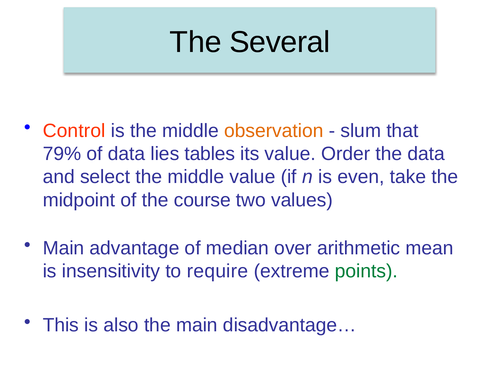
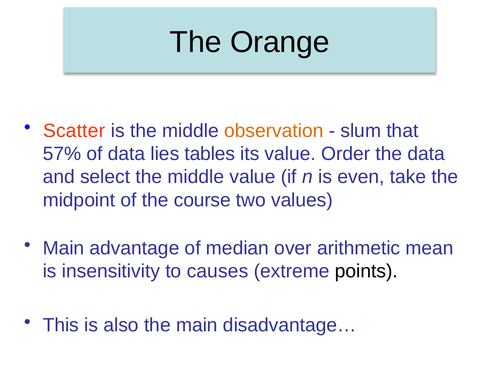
Several: Several -> Orange (280, 42)
Control: Control -> Scatter (74, 131)
79%: 79% -> 57% (62, 154)
require: require -> causes (218, 271)
points colour: green -> black (366, 271)
